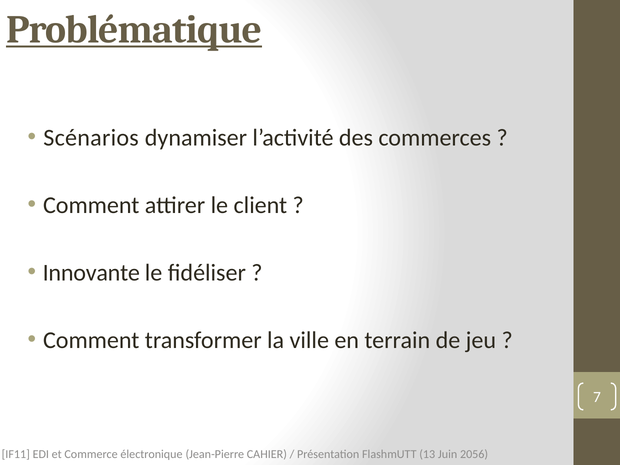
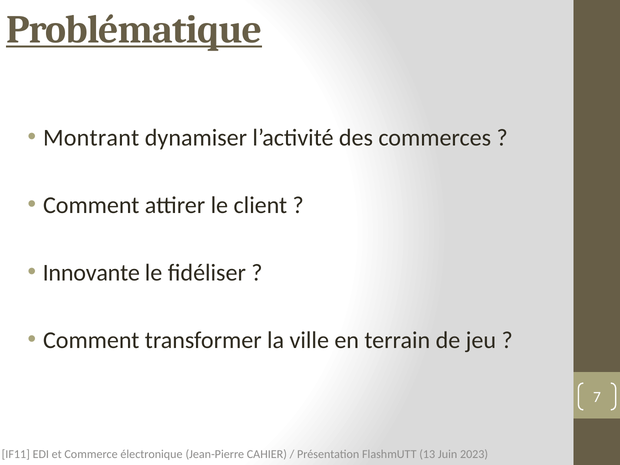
Scénarios: Scénarios -> Montrant (91, 138)
2056: 2056 -> 2023 (474, 454)
